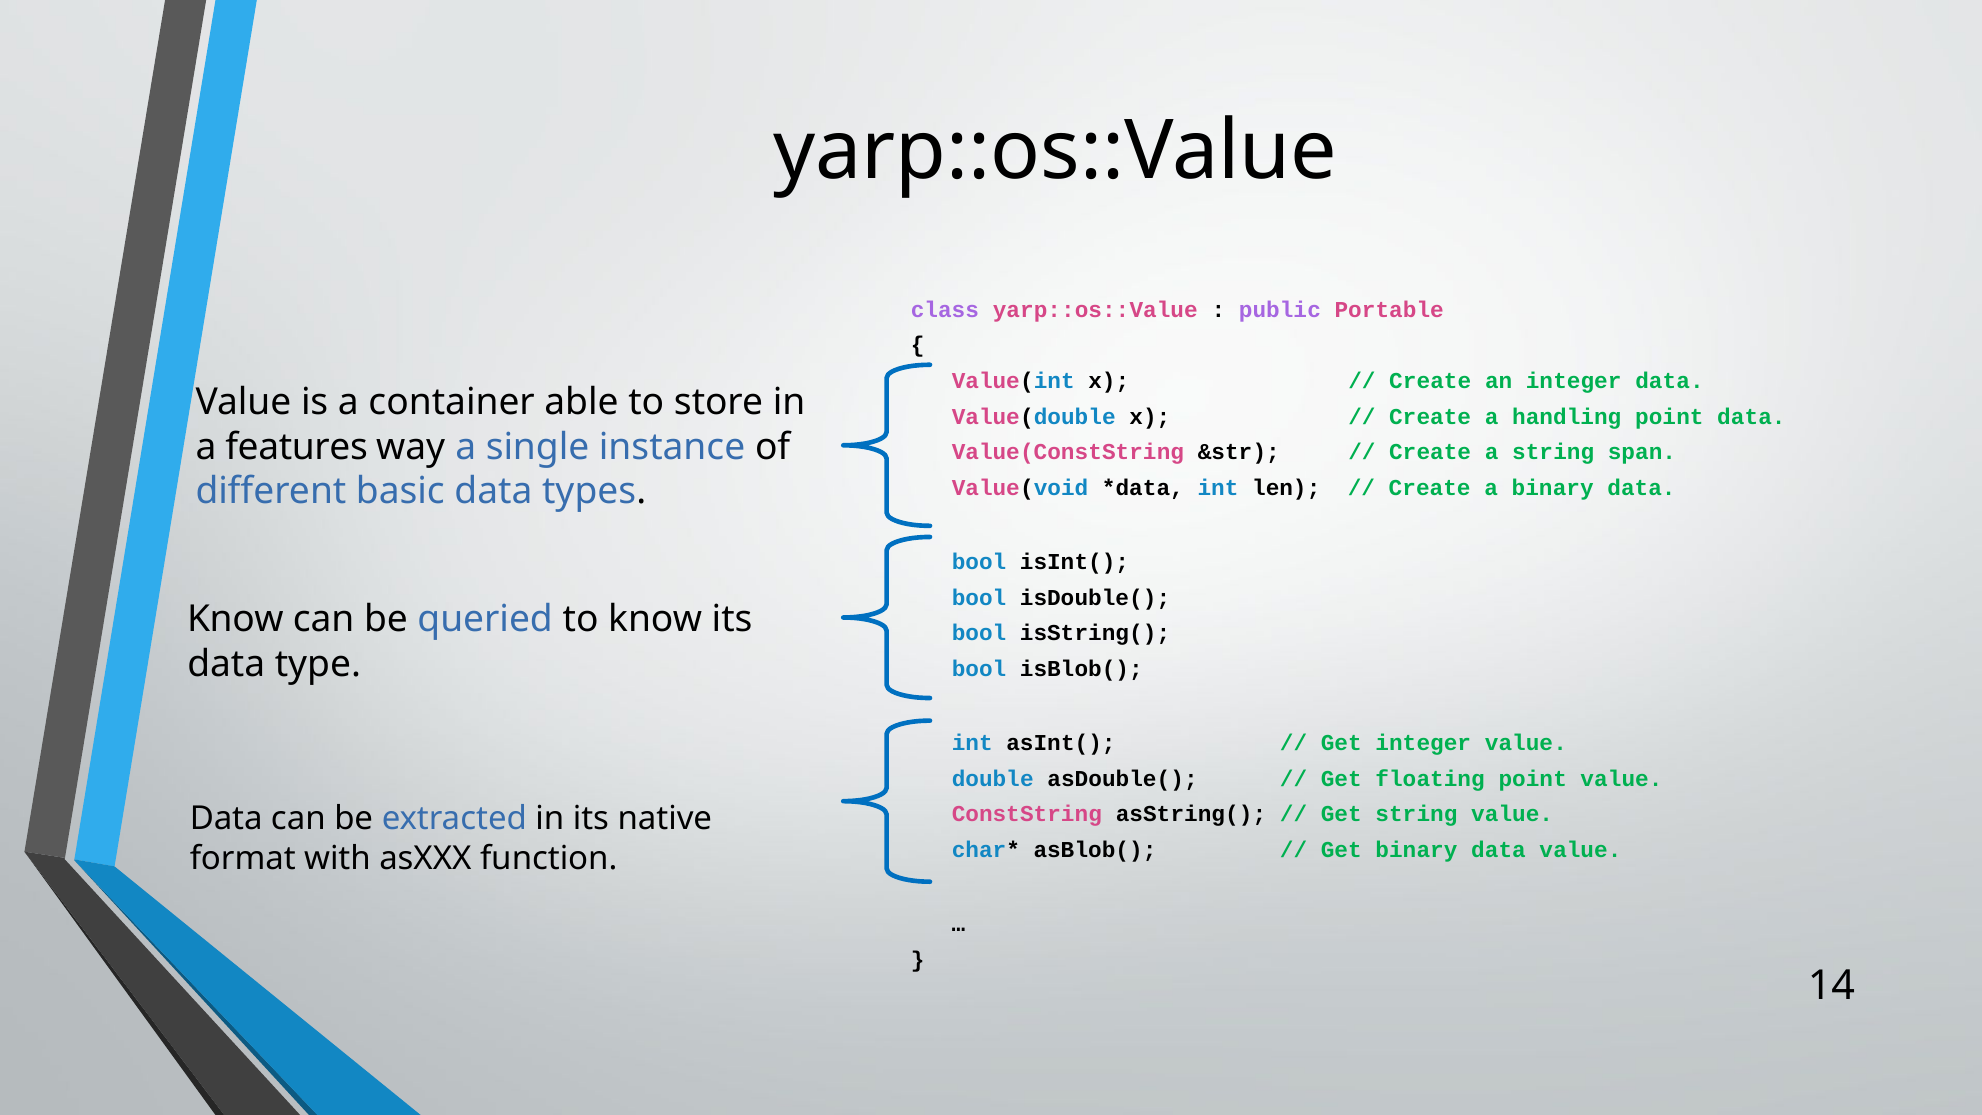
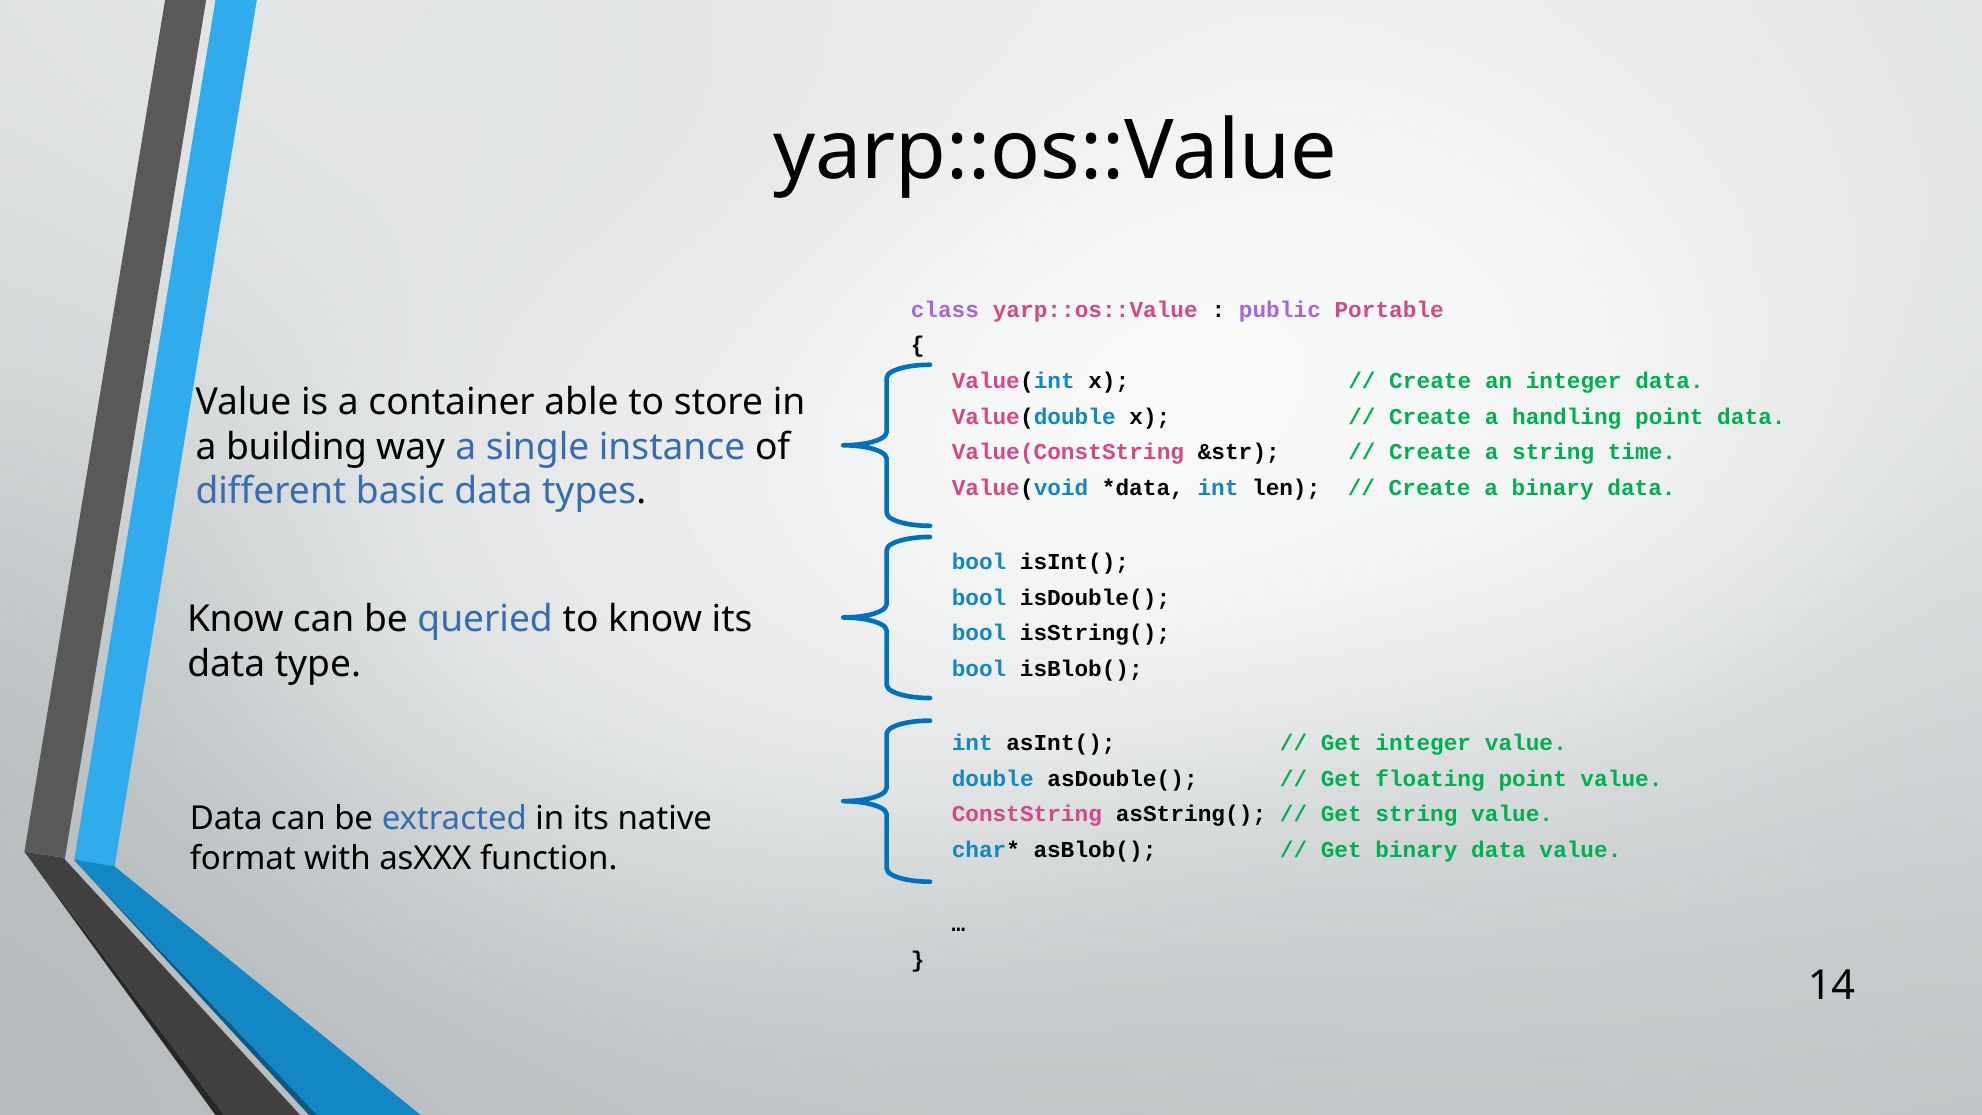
features: features -> building (297, 447)
span: span -> time (1642, 452)
